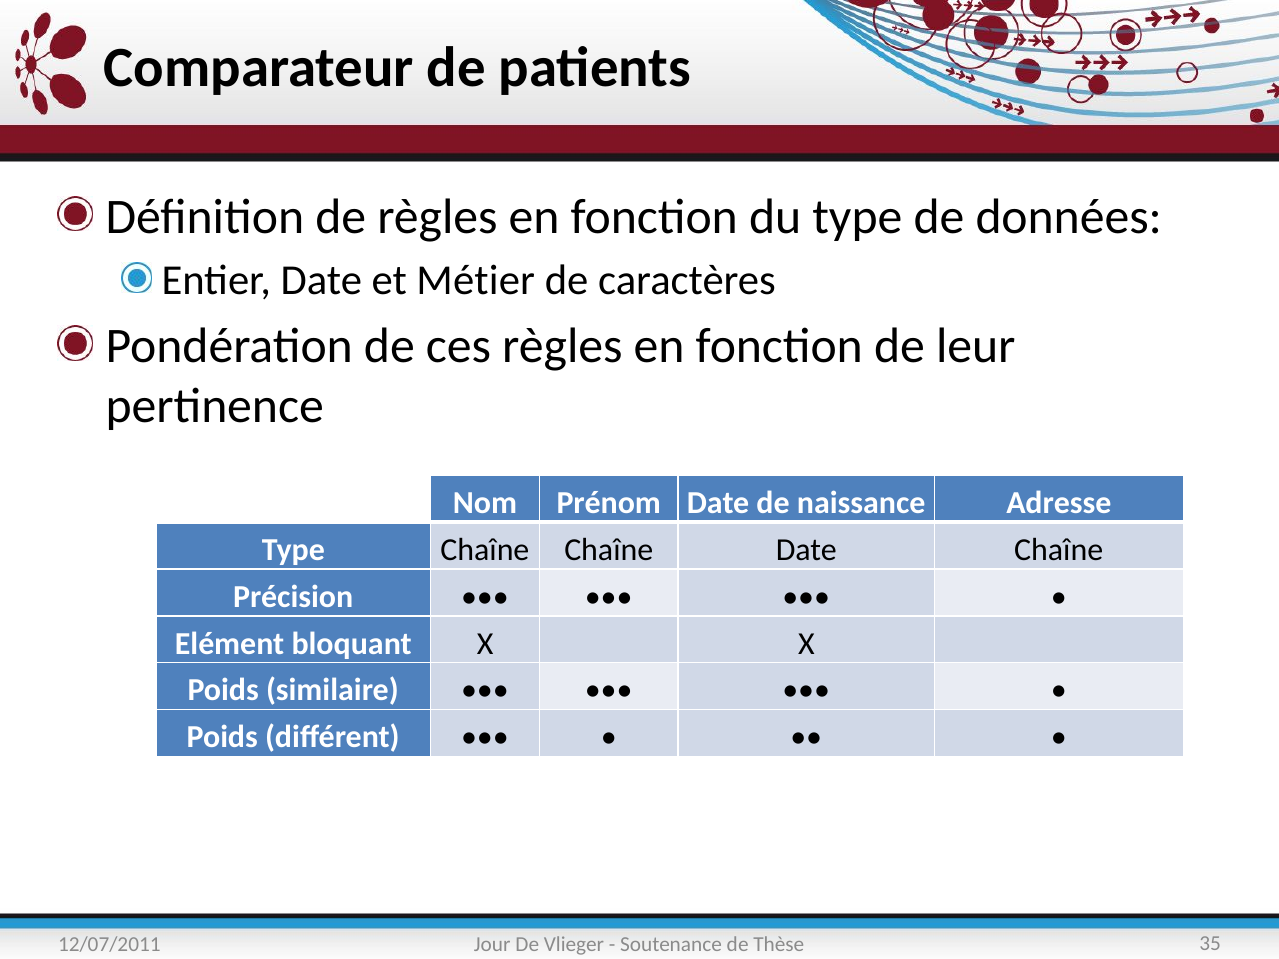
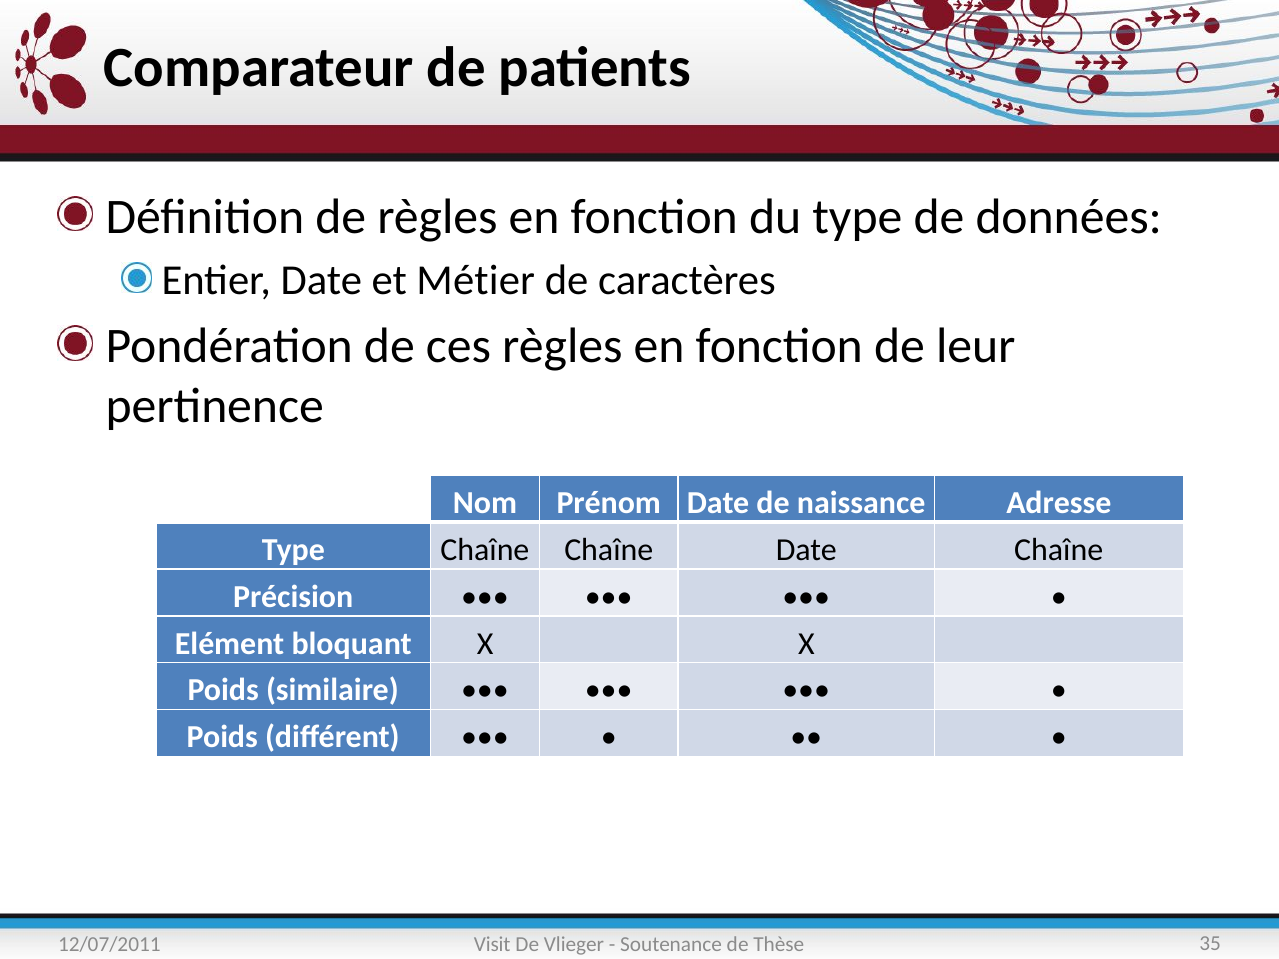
Jour: Jour -> Visit (492, 944)
